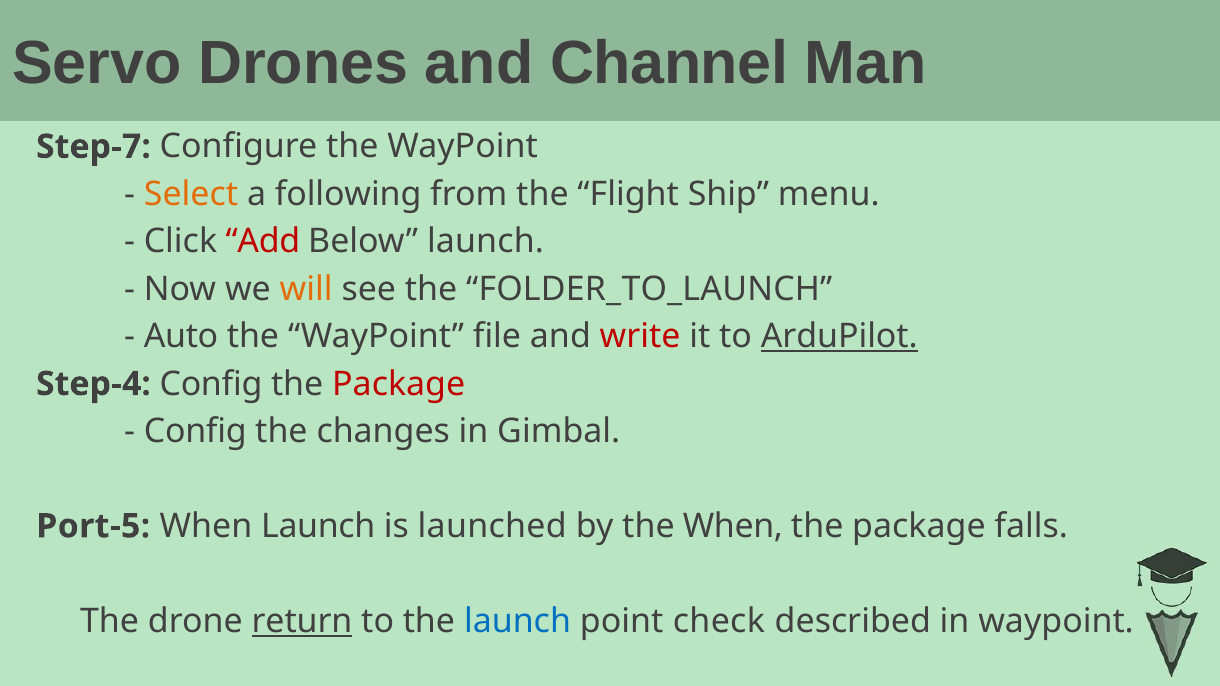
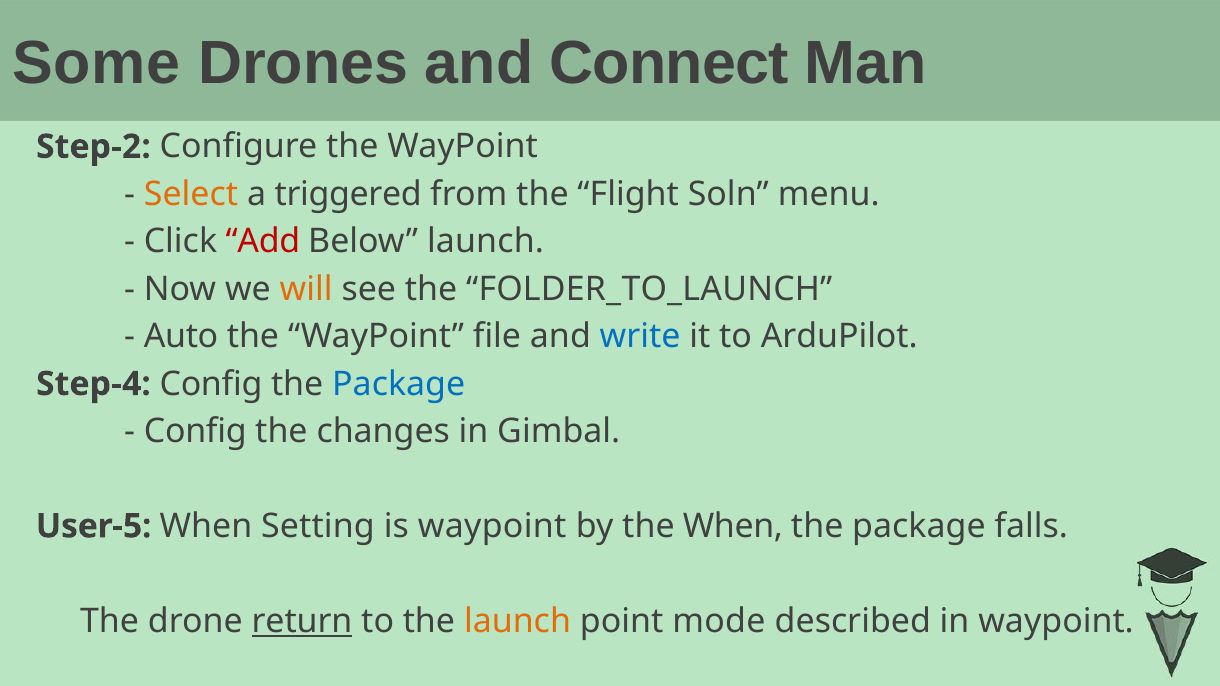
Servo: Servo -> Some (96, 63)
Channel: Channel -> Connect (669, 63)
Step-7: Step-7 -> Step-2 (93, 147)
following: following -> triggered (348, 194)
Ship: Ship -> Soln (728, 194)
write colour: red -> blue (640, 337)
ArduPilot underline: present -> none (839, 337)
Package colour: red -> blue (399, 384)
Port-5: Port-5 -> User-5 (94, 526)
When Launch: Launch -> Setting (318, 526)
is launched: launched -> waypoint (492, 526)
launch colour: blue -> orange (517, 621)
check: check -> mode (719, 621)
